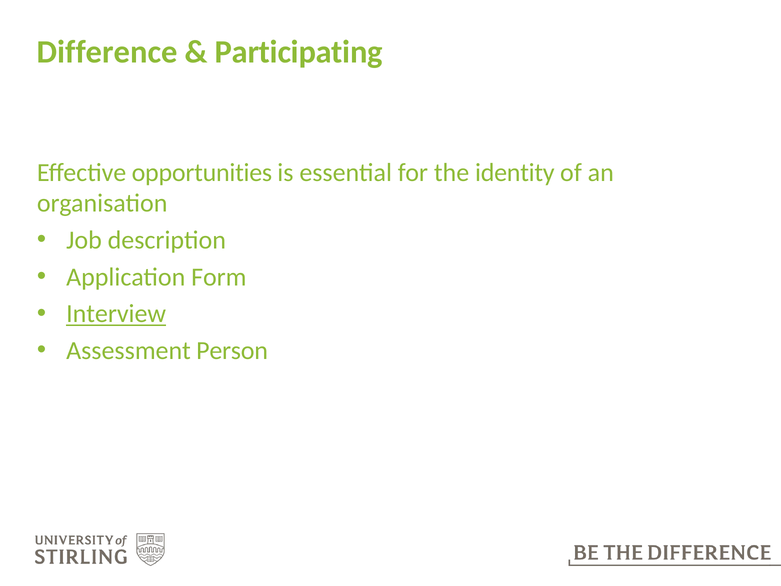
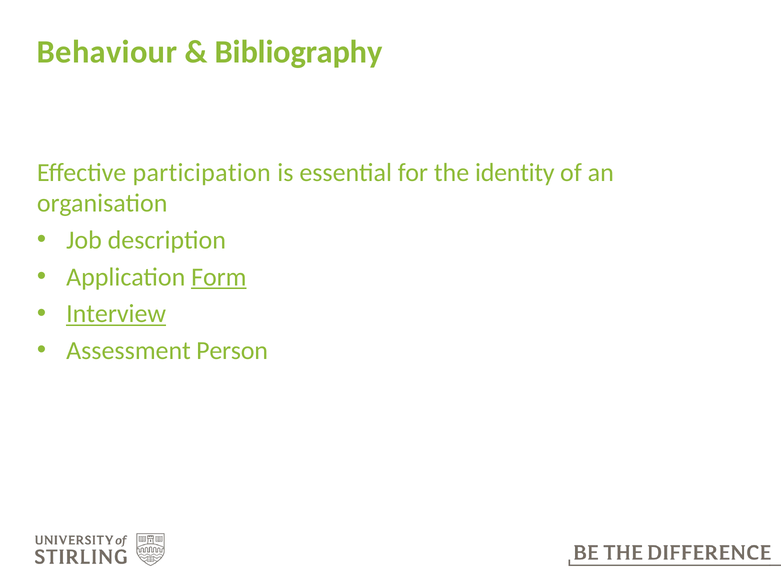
Difference: Difference -> Behaviour (107, 52)
Participating: Participating -> Bibliography (299, 52)
opportunities: opportunities -> participation (202, 173)
Form underline: none -> present (219, 277)
